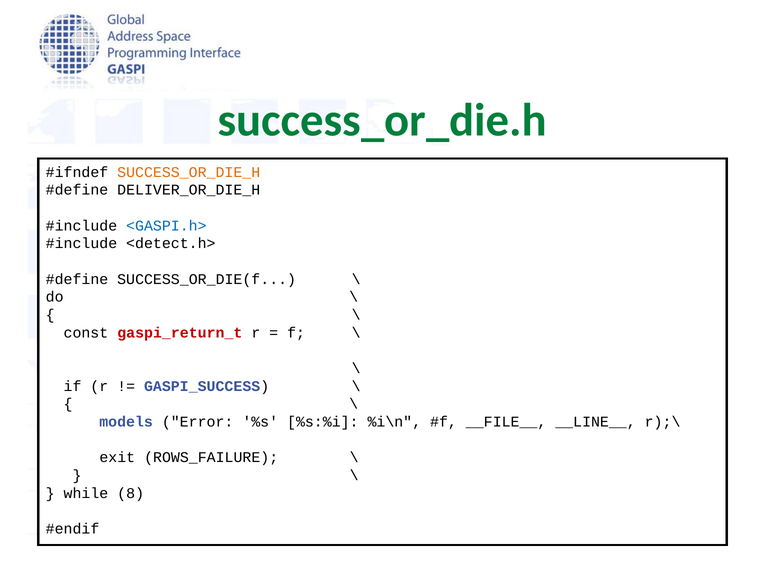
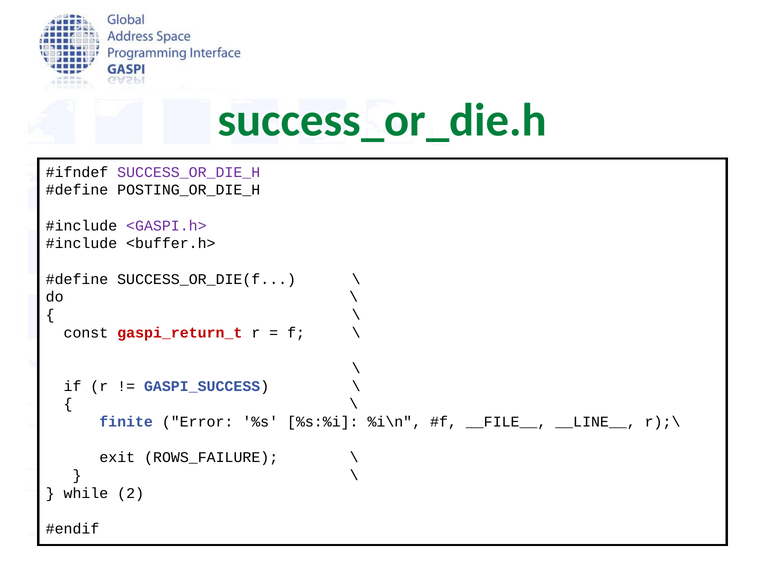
SUCCESS_OR_DIE_H colour: orange -> purple (189, 172)
DELIVER_OR_DIE_H: DELIVER_OR_DIE_H -> POSTING_OR_DIE_H (189, 190)
<GASPI.h> colour: blue -> purple (166, 226)
<detect.h>: <detect.h> -> <buffer.h> (171, 244)
models: models -> finite (126, 422)
8: 8 -> 2 (131, 494)
